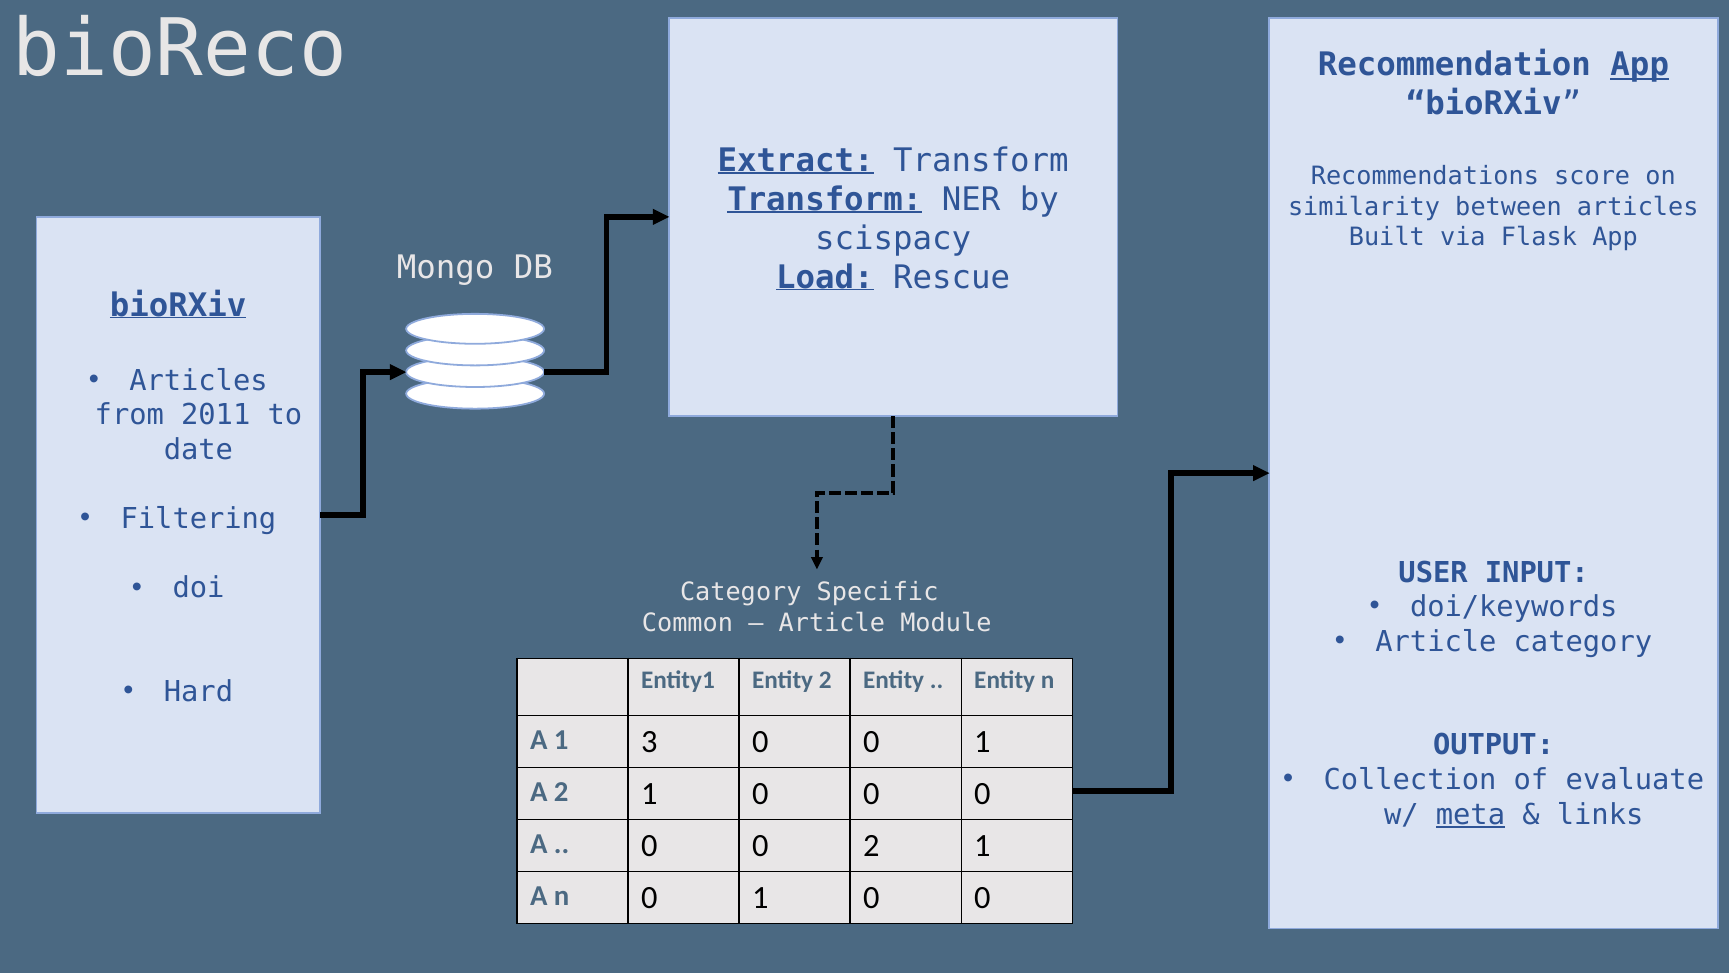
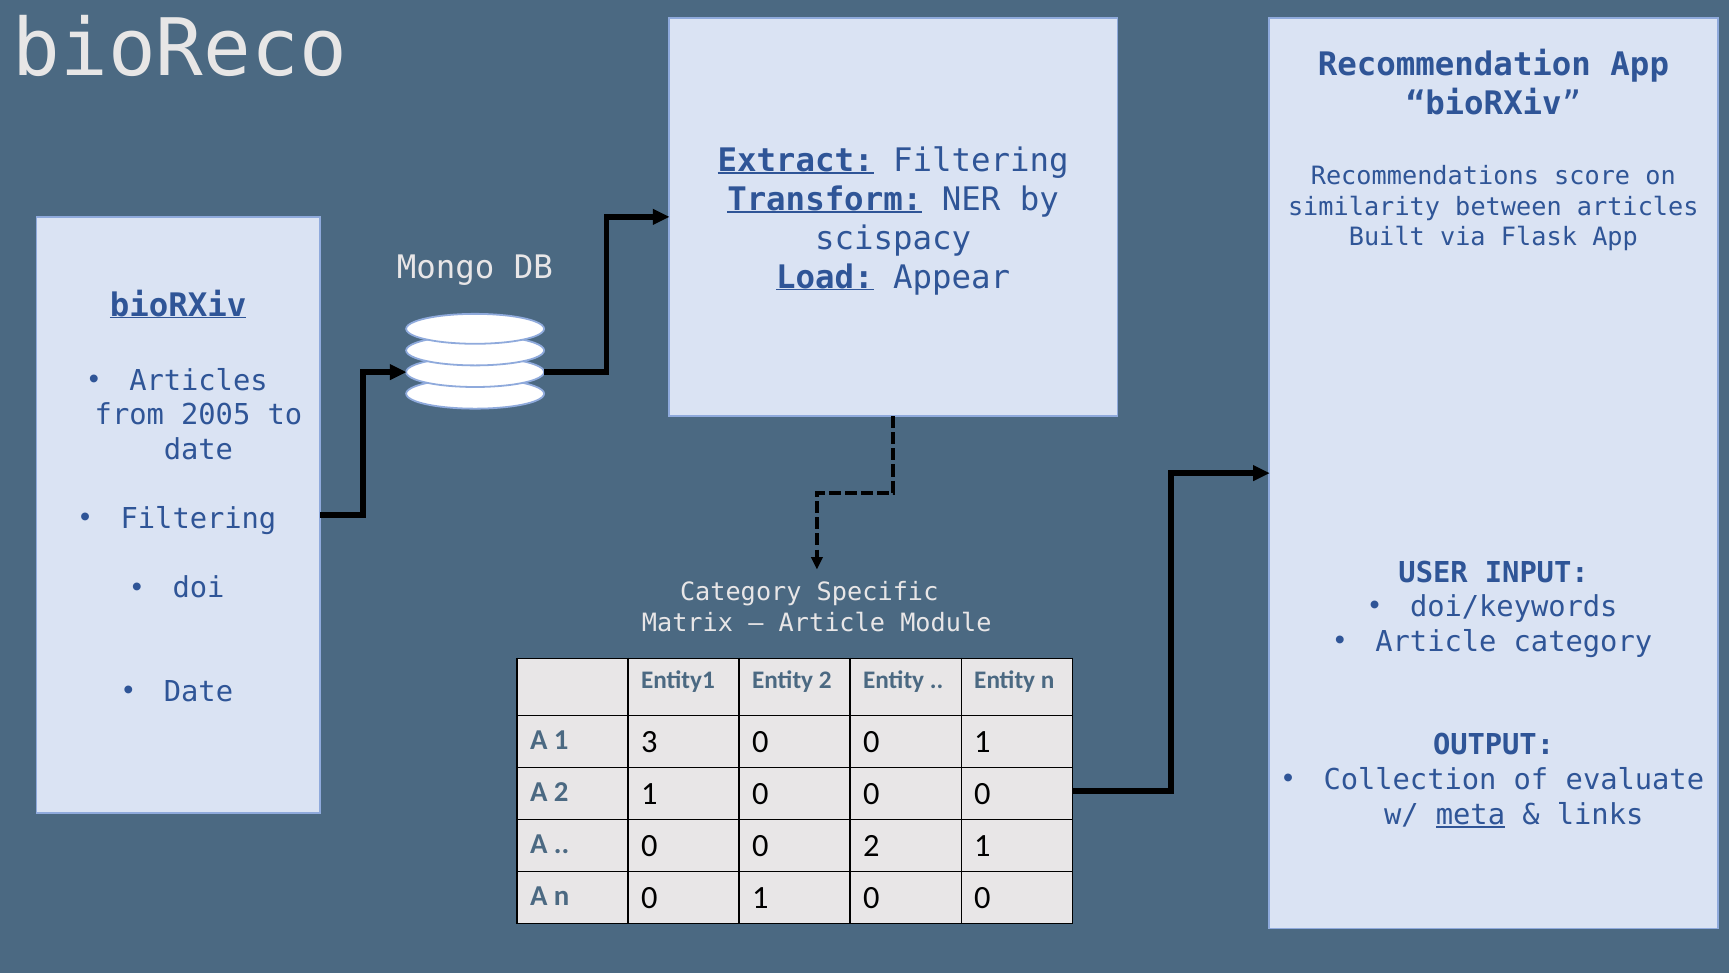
App underline: present -> none (1640, 65)
Extract Transform: Transform -> Filtering (981, 161)
Rescue: Rescue -> Appear (952, 277)
2011: 2011 -> 2005 (216, 415)
Common: Common -> Matrix (687, 622)
Hard: Hard -> Date (198, 692)
